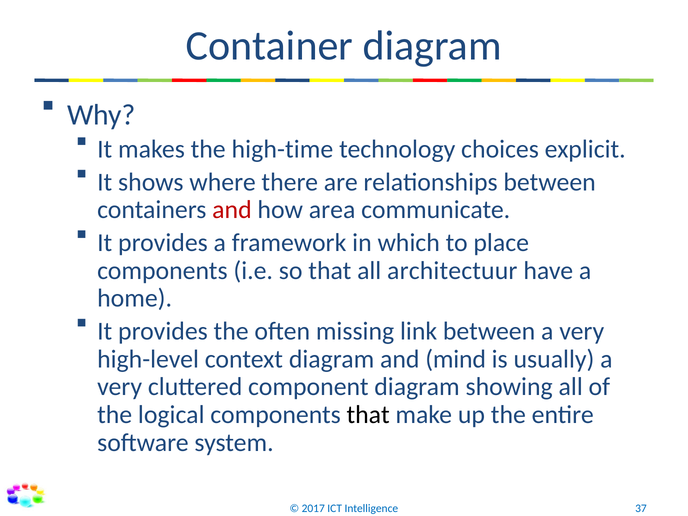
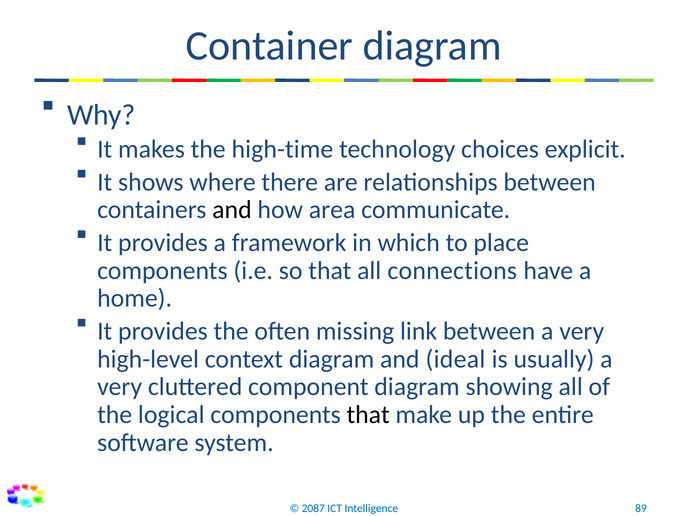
and colour: red -> black (232, 210)
architectuur: architectuur -> connections (452, 271)
mind: mind -> ideal (455, 359)
2017: 2017 -> 2087 (313, 509)
37: 37 -> 89 (641, 509)
